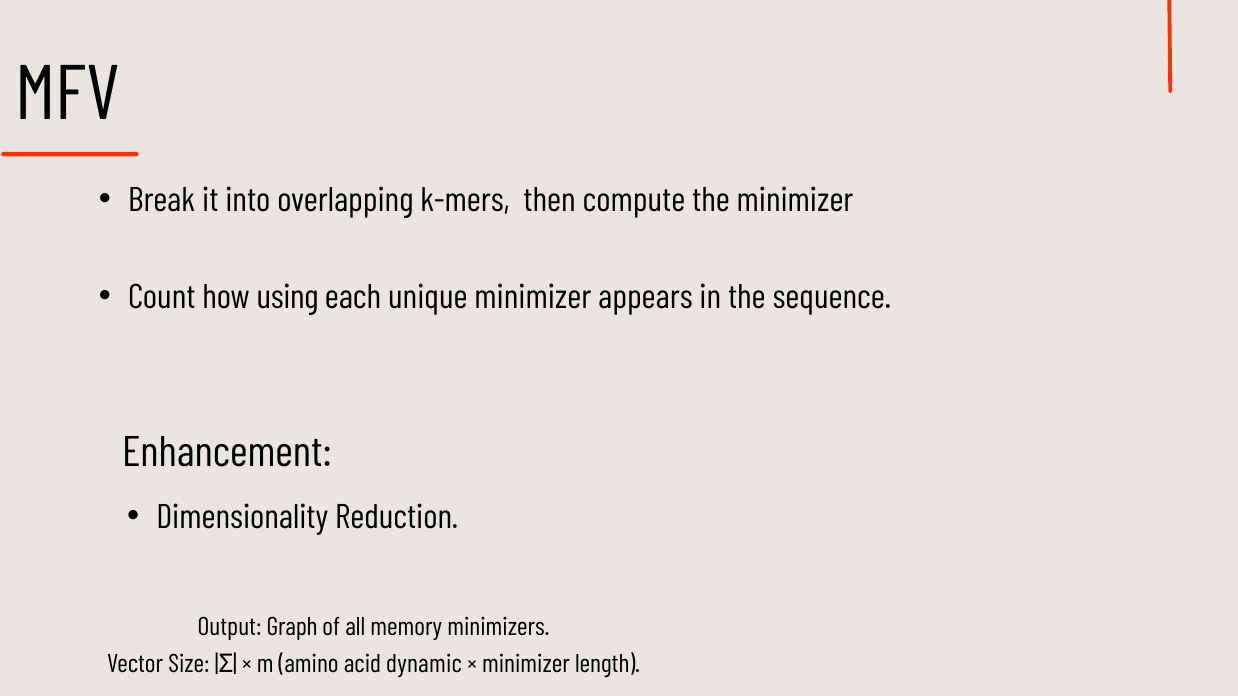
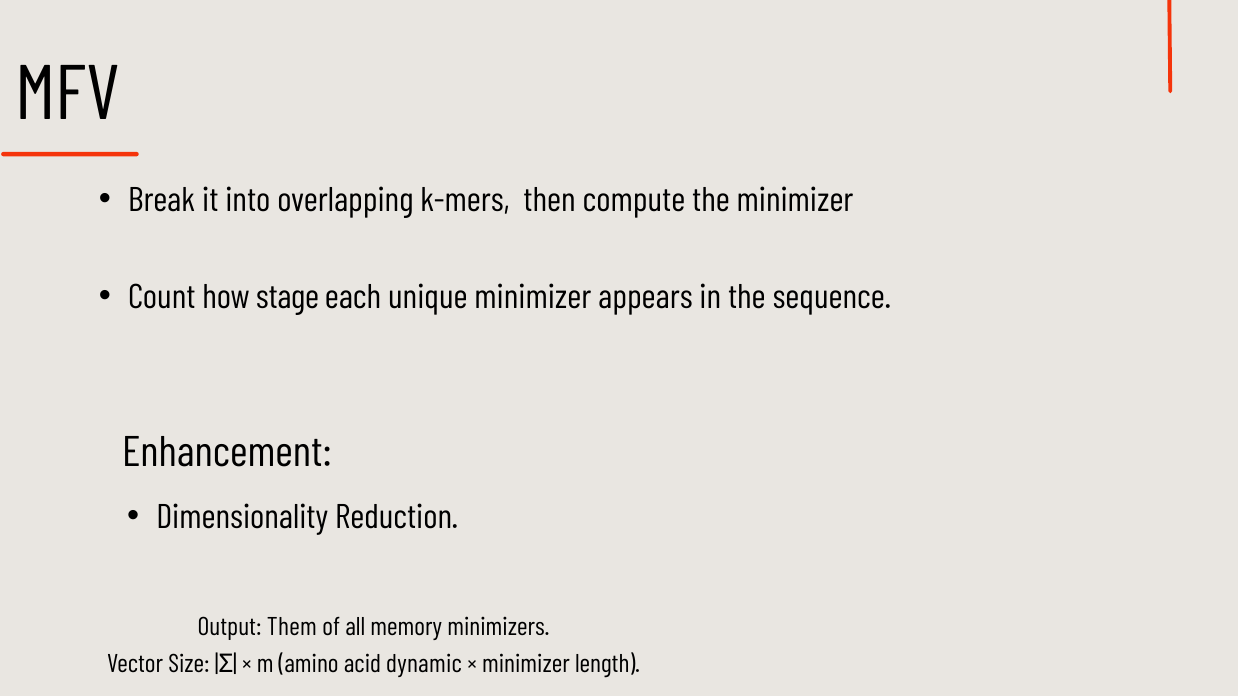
using: using -> stage (288, 297)
Graph: Graph -> Them (292, 628)
